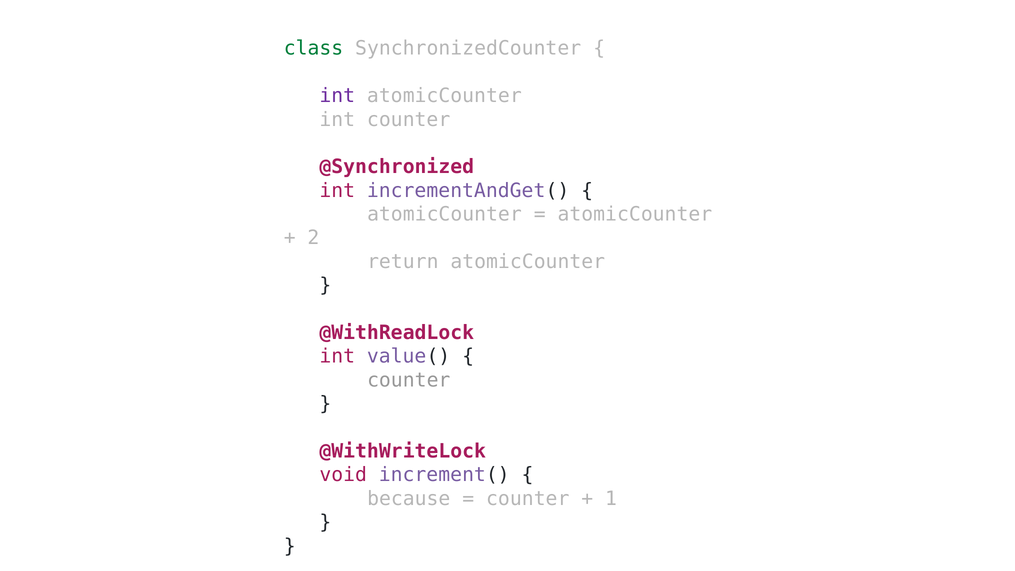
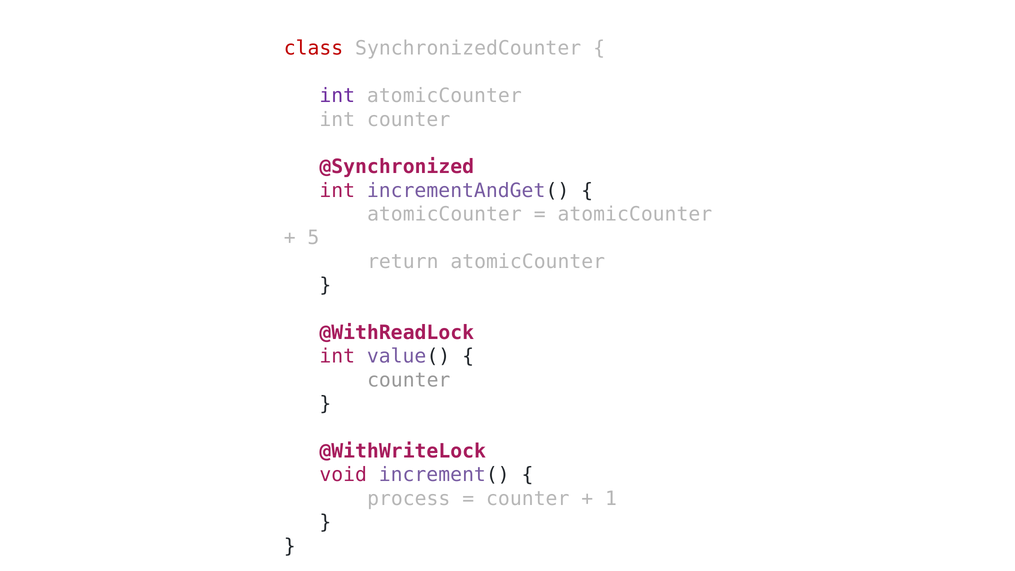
class colour: green -> red (313, 48)
2: 2 -> 5 (313, 238)
because: because -> process (409, 499)
